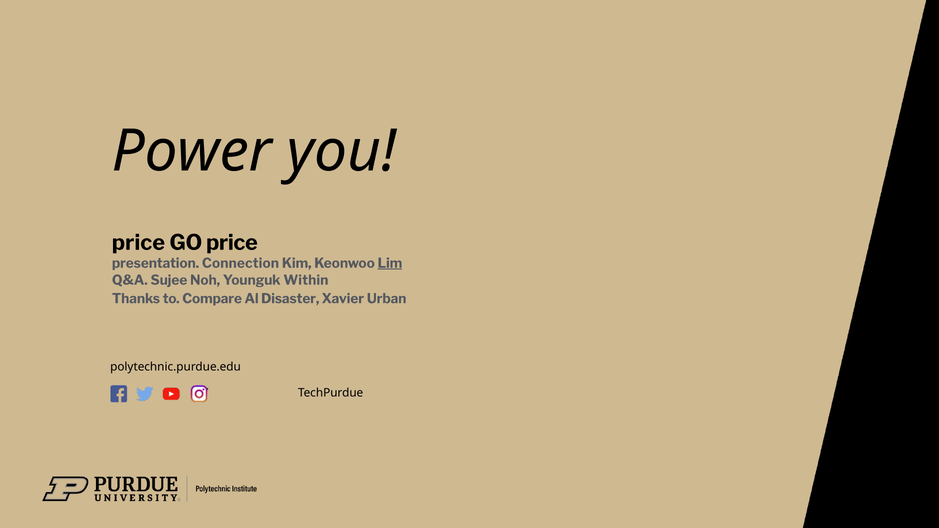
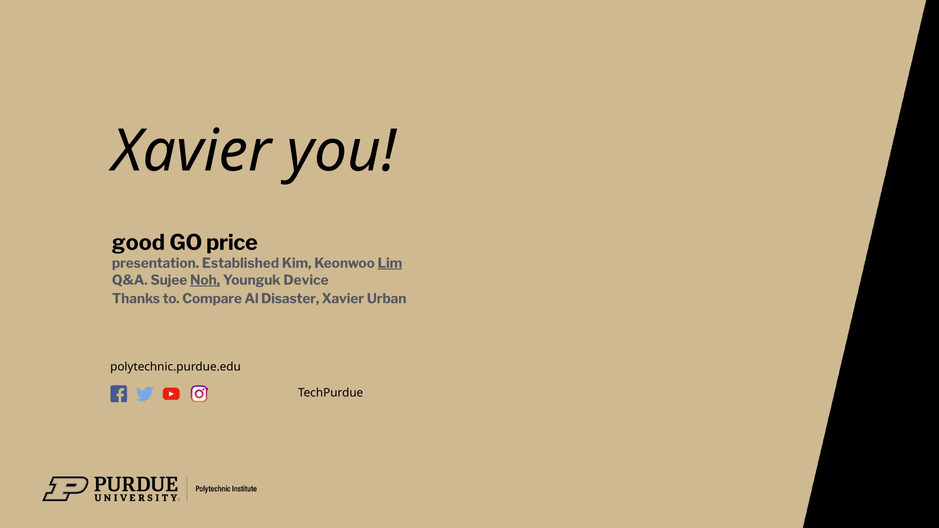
Power: Power -> Xavier (192, 151)
price: price -> good (138, 243)
Connection: Connection -> Established (241, 263)
Noh underline: none -> present (205, 280)
Within: Within -> Device (306, 280)
